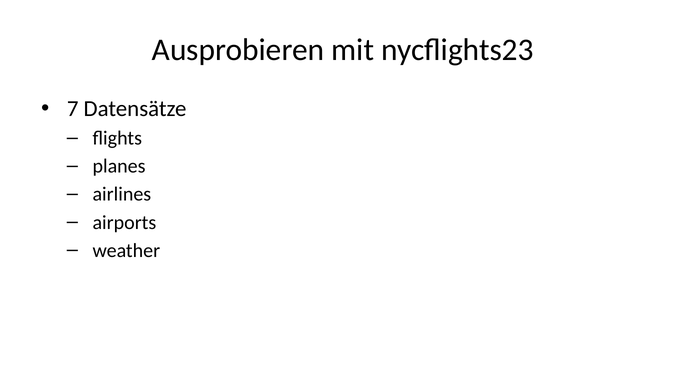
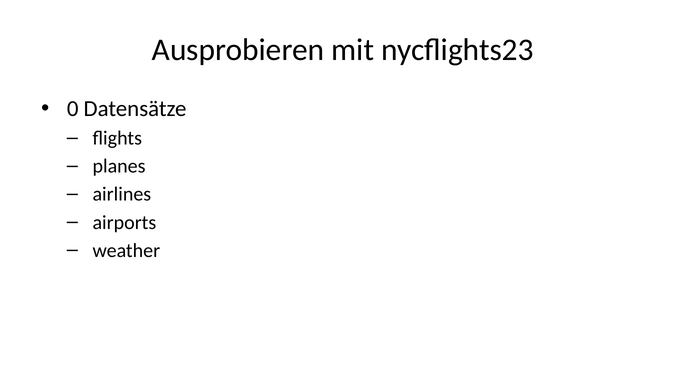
7: 7 -> 0 (73, 109)
